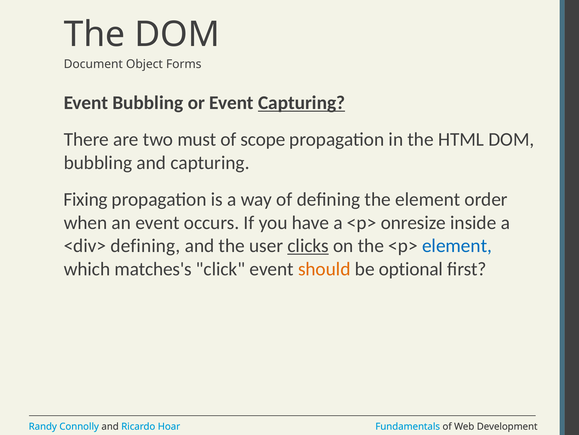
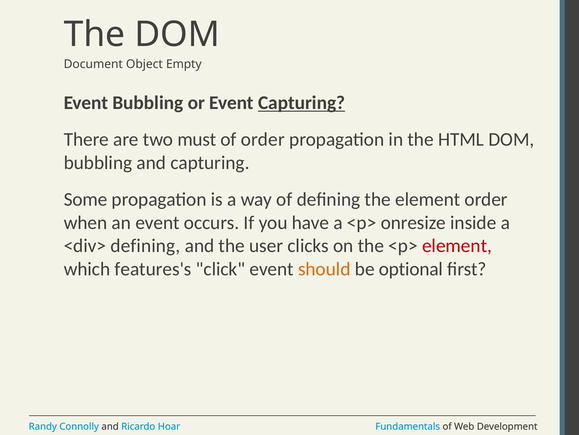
Forms: Forms -> Empty (184, 64)
of scope: scope -> order (263, 139)
Fixing: Fixing -> Some (86, 199)
clicks underline: present -> none (308, 245)
element colour: blue -> red (457, 245)
matches's: matches's -> features's (153, 269)
